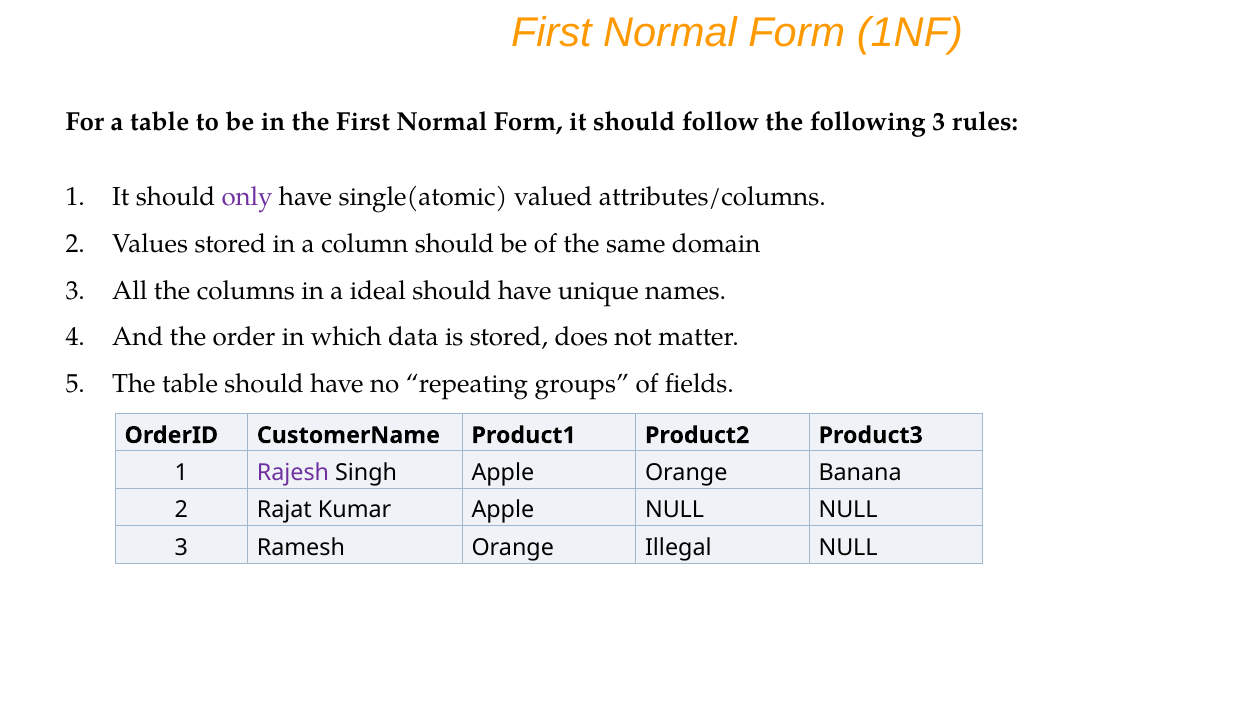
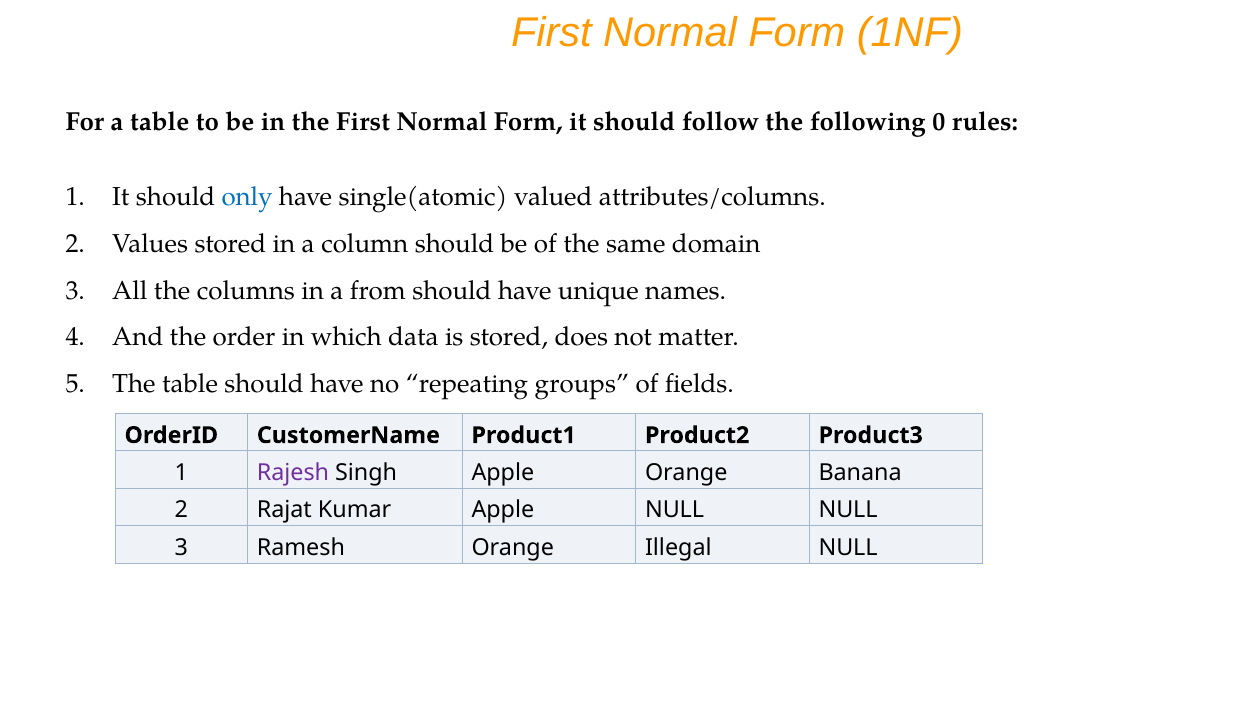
following 3: 3 -> 0 (939, 122)
only colour: purple -> blue (247, 197)
ideal: ideal -> from (378, 290)
